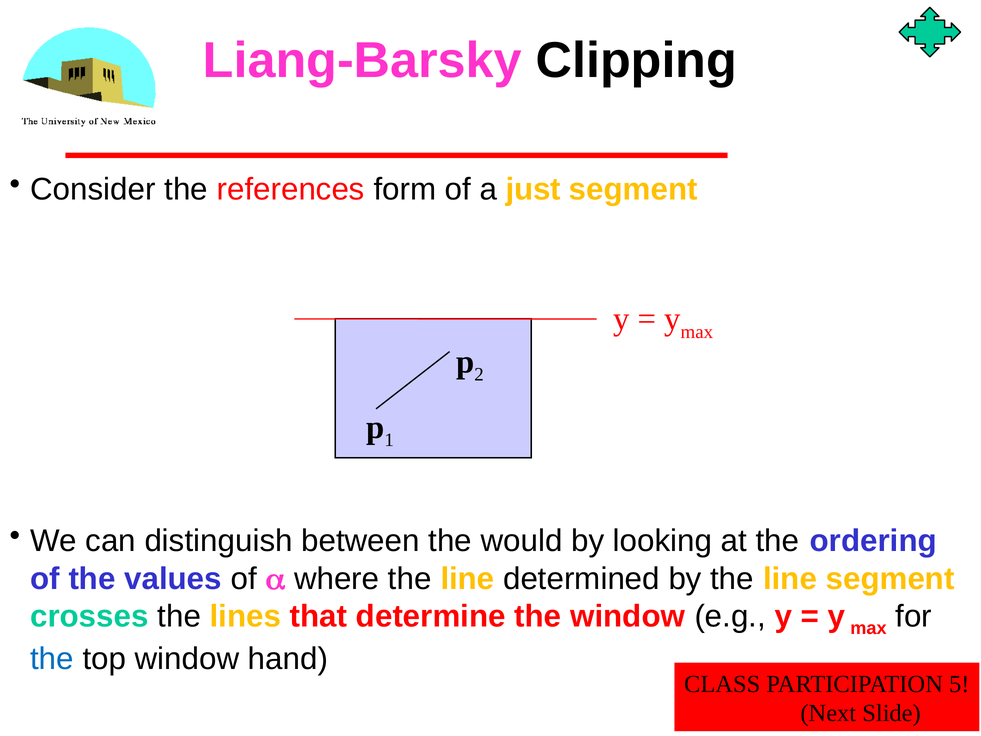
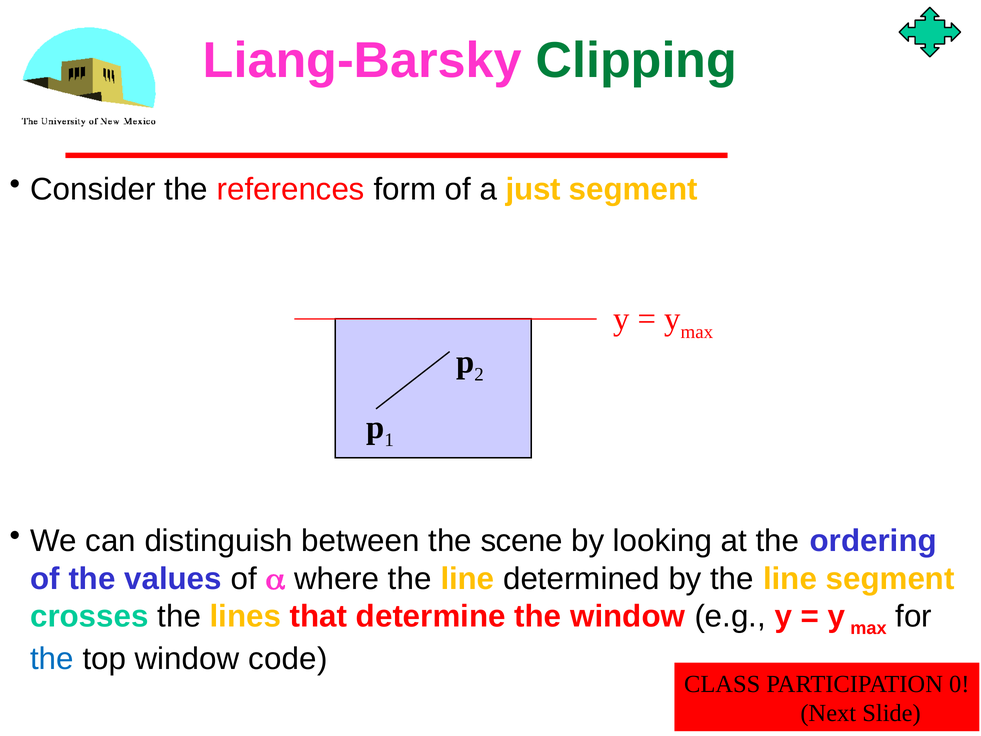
Clipping colour: black -> green (636, 61)
would: would -> scene (522, 541)
hand: hand -> code (288, 659)
5: 5 -> 0 (959, 684)
